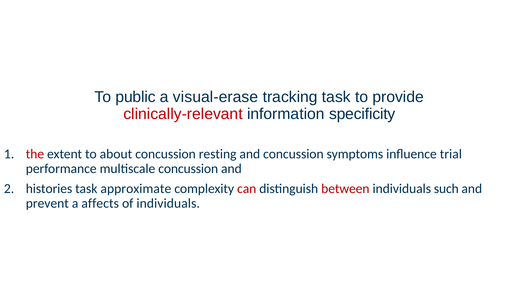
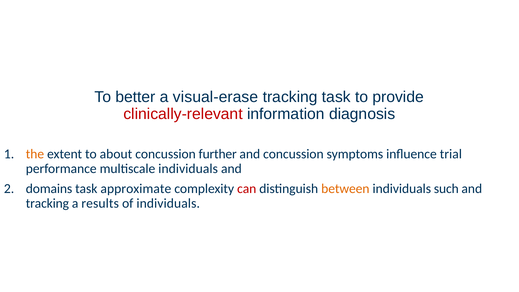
public: public -> better (135, 97)
specificity: specificity -> diagnosis (362, 114)
the colour: red -> orange (35, 154)
resting: resting -> further (218, 154)
multiscale concussion: concussion -> individuals (188, 169)
histories: histories -> domains (49, 189)
between colour: red -> orange (345, 189)
prevent: prevent -> tracking (47, 203)
affects: affects -> results (100, 203)
